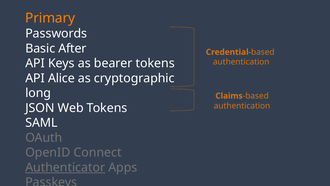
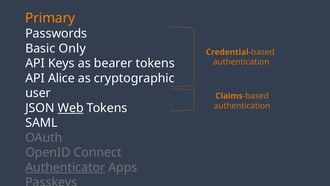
After: After -> Only (72, 48)
long: long -> user (38, 93)
Web underline: none -> present (71, 108)
